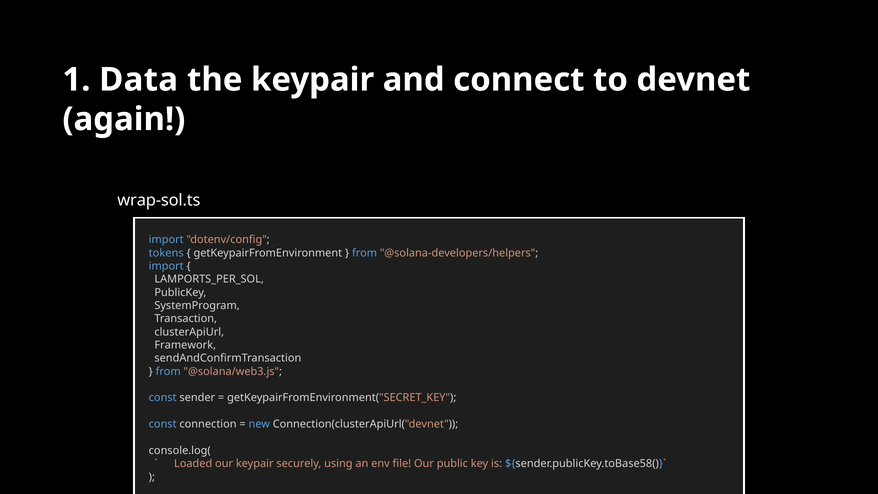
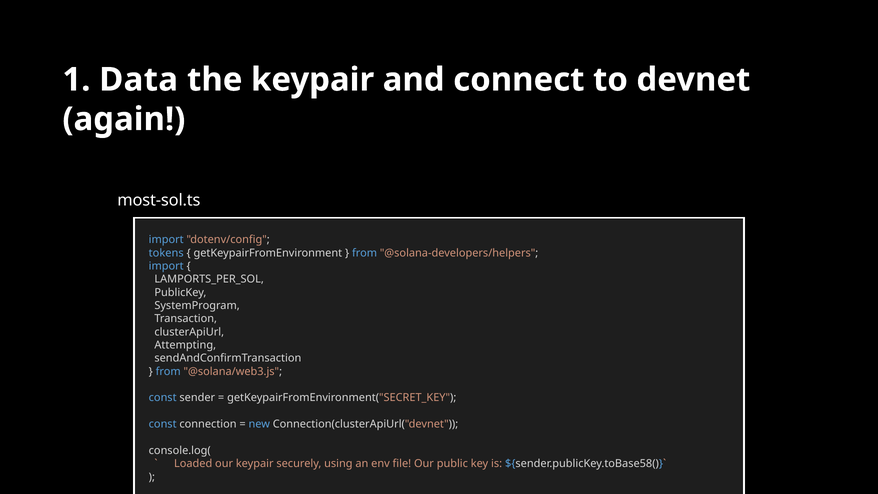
wrap-sol.ts: wrap-sol.ts -> most-sol.ts (159, 200)
Framework: Framework -> Attempting (185, 345)
